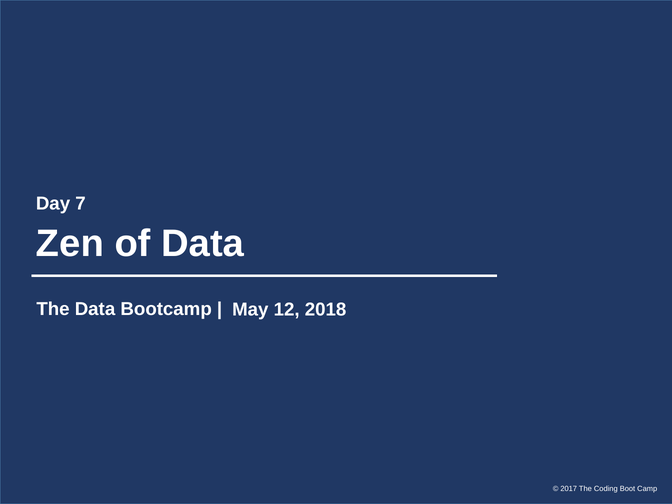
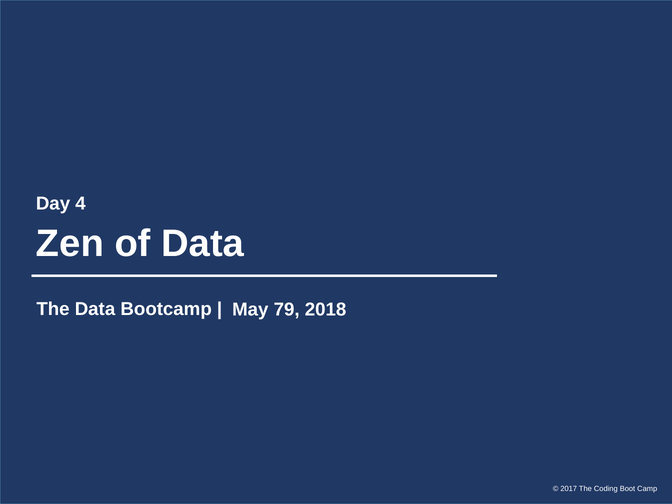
7: 7 -> 4 (80, 204)
12: 12 -> 79 (287, 310)
